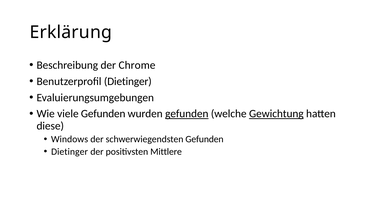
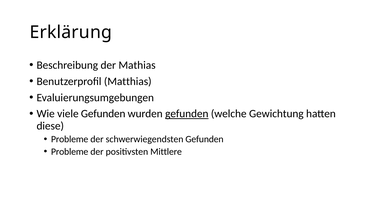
Chrome: Chrome -> Mathias (137, 65)
Benutzerprofil Dietinger: Dietinger -> Matthias (128, 81)
Gewichtung underline: present -> none (276, 114)
Windows: Windows -> Probleme (70, 139)
Dietinger: Dietinger -> Probleme (70, 151)
